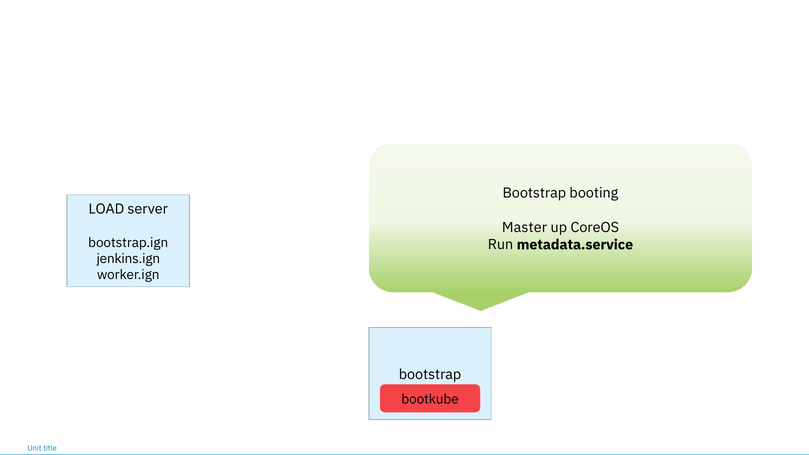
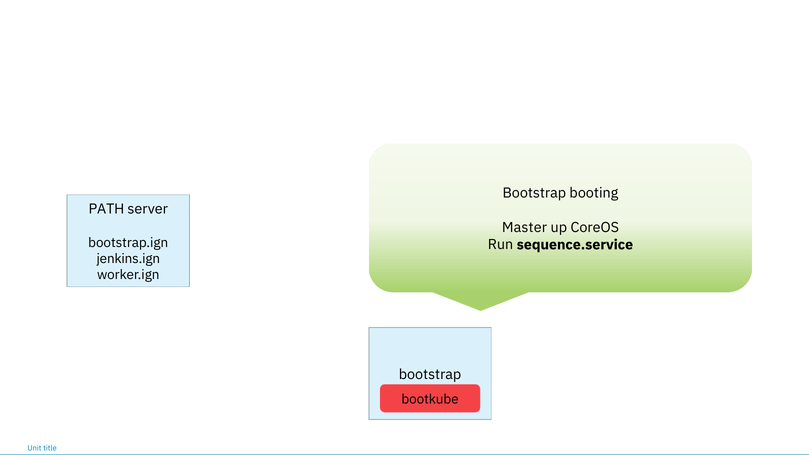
LOAD: LOAD -> PATH (106, 209)
metadata.service: metadata.service -> sequence.service (575, 245)
